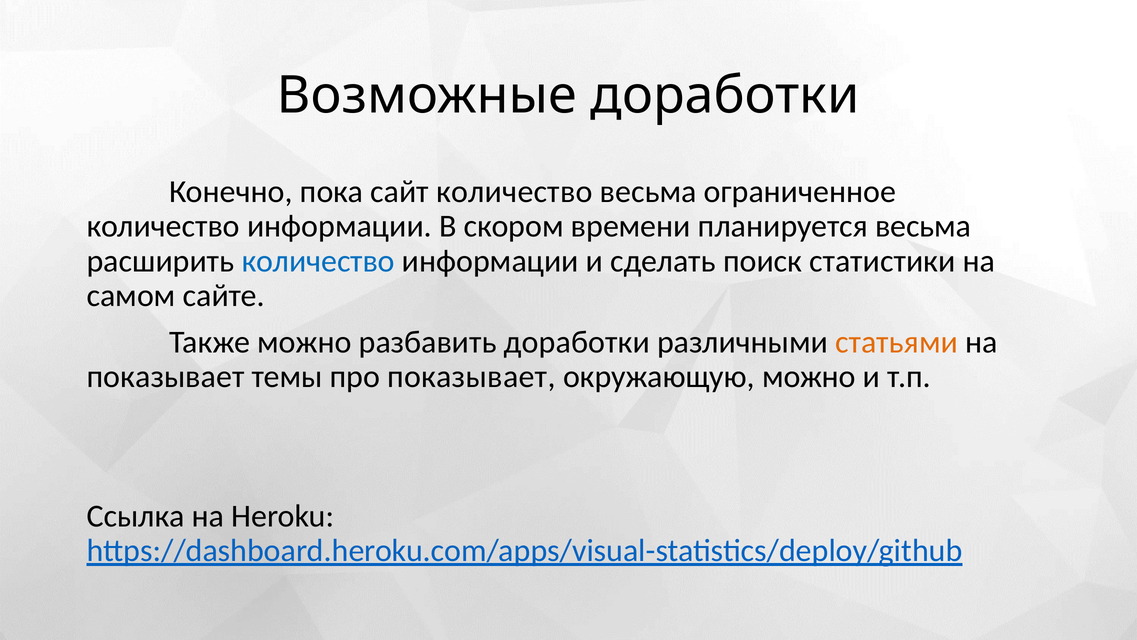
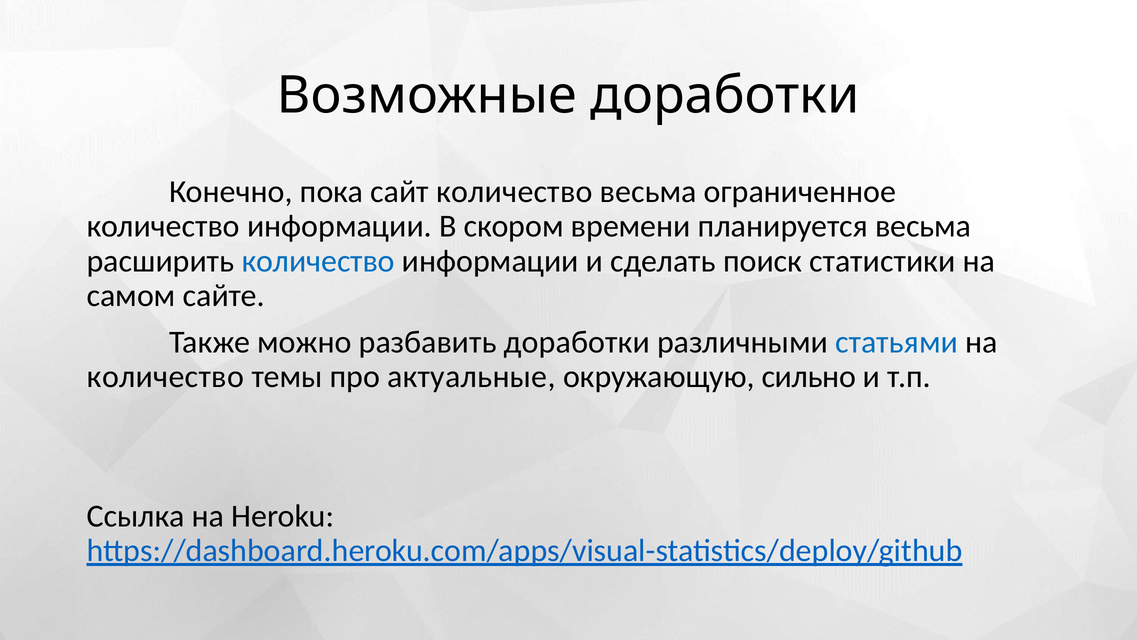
статьями colour: orange -> blue (897, 342)
показывает: показывает -> количество (165, 376)
про показывает: показывает -> актуальные (471, 376)
окружающую можно: можно -> сильно (809, 376)
